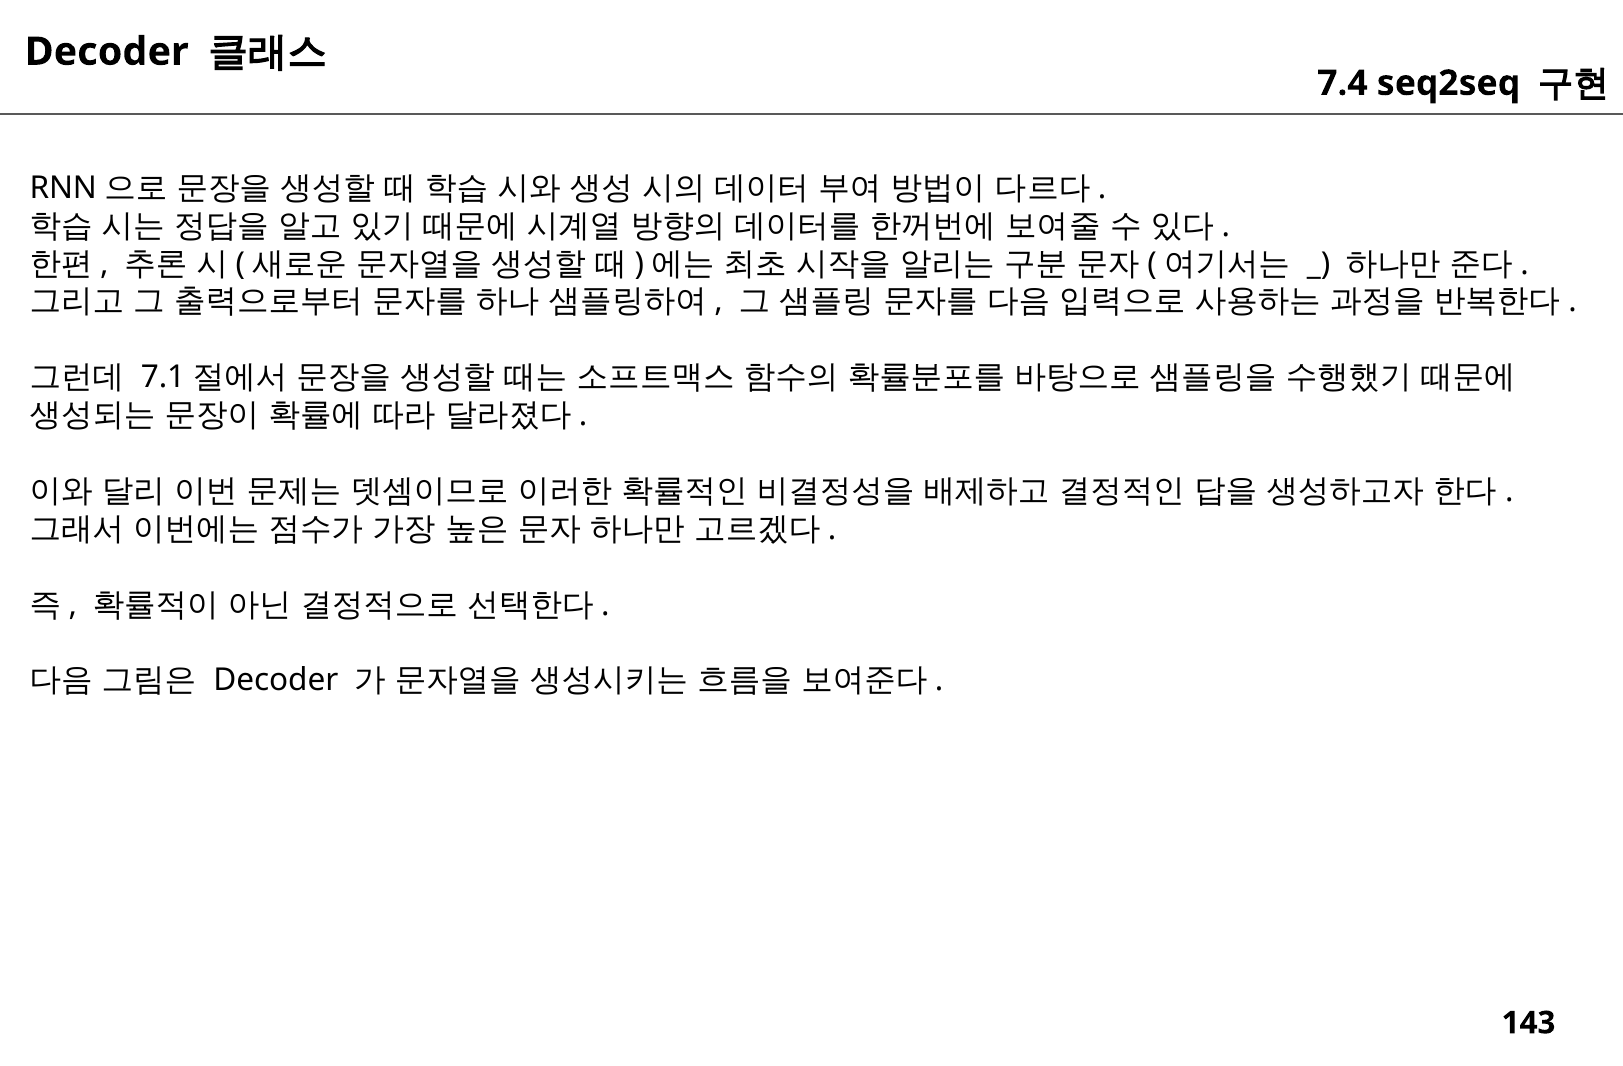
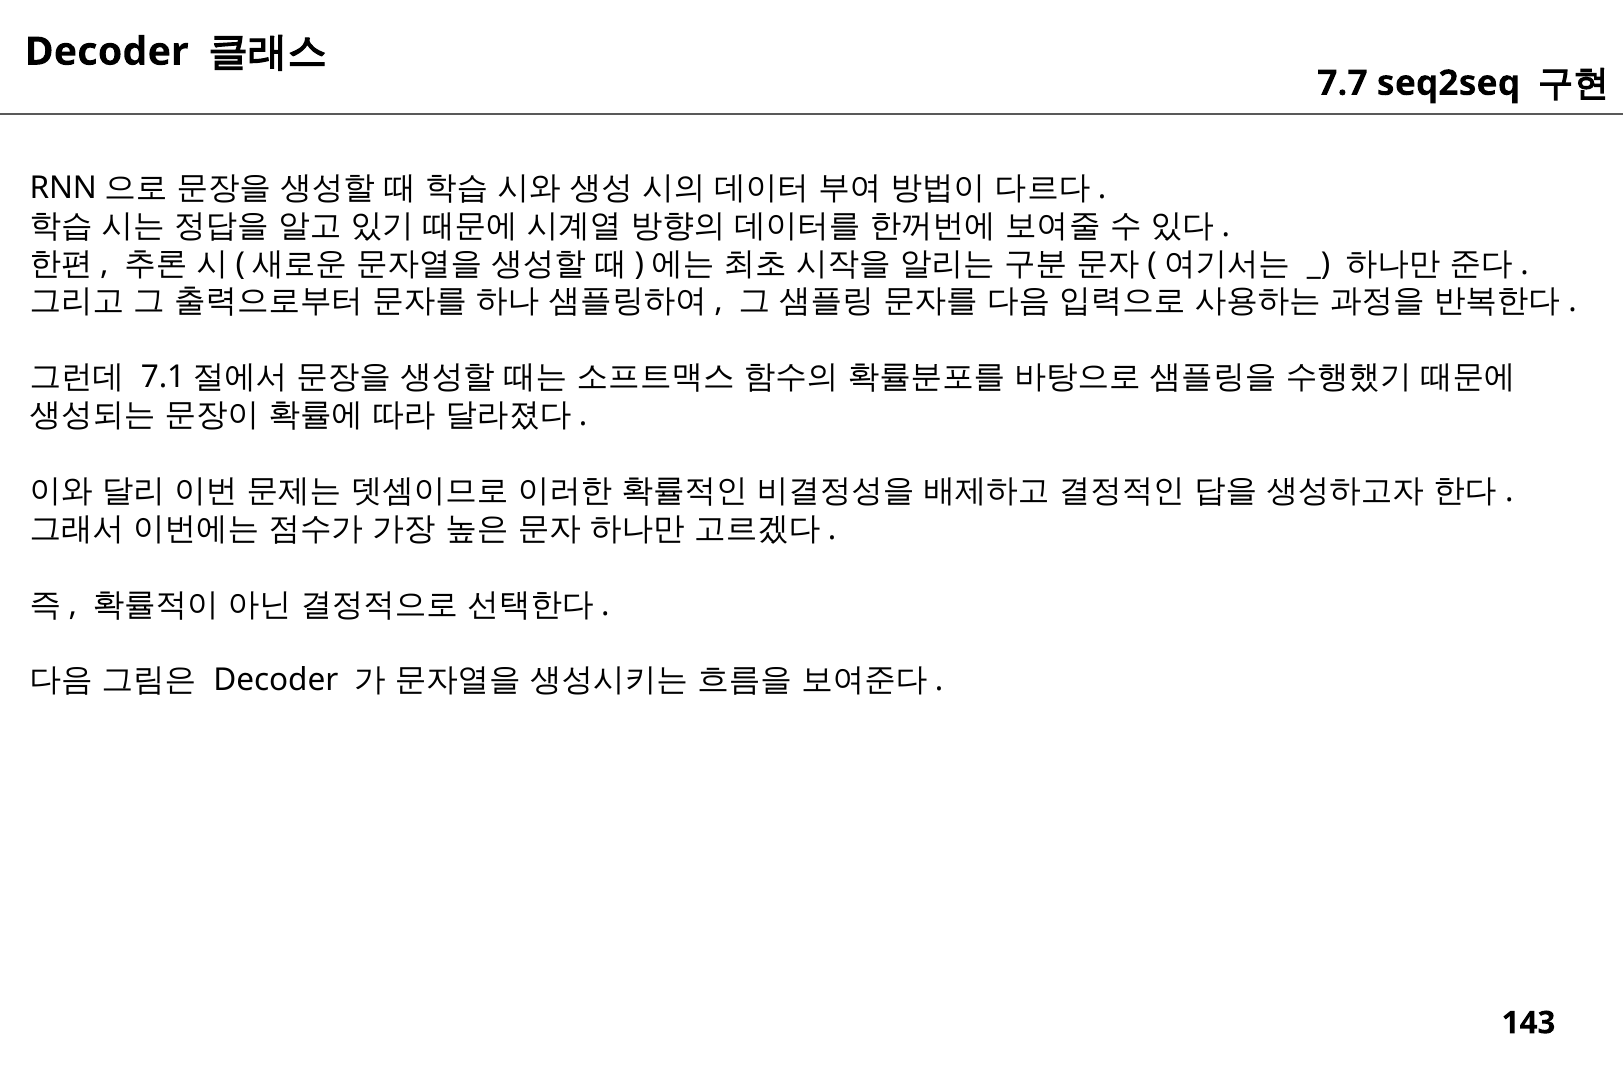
7.4: 7.4 -> 7.7 (1342, 83)
